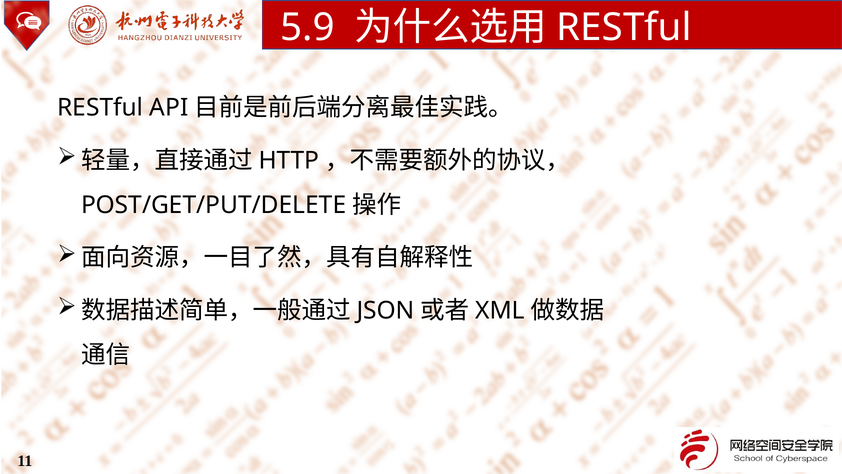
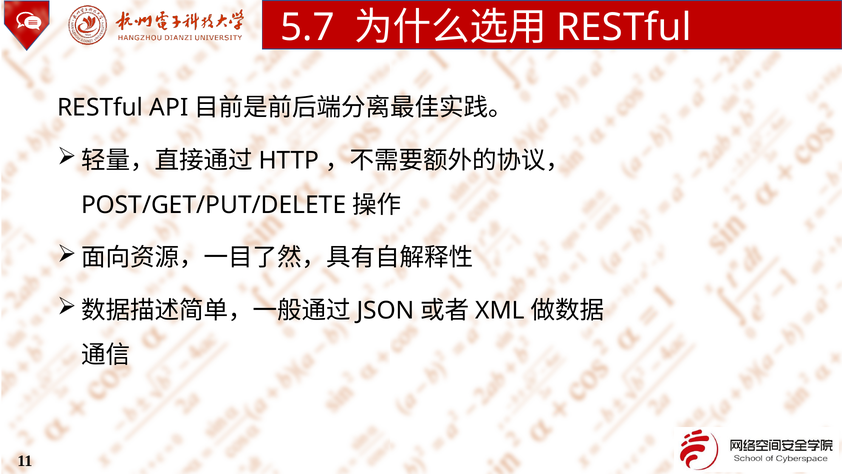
5.9: 5.9 -> 5.7 (308, 27)
